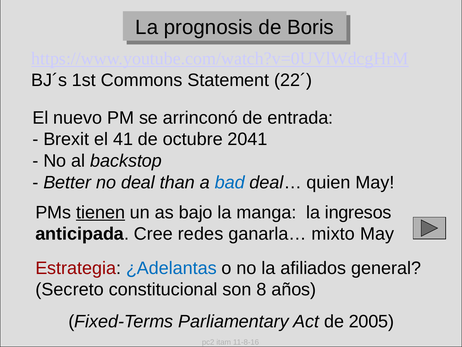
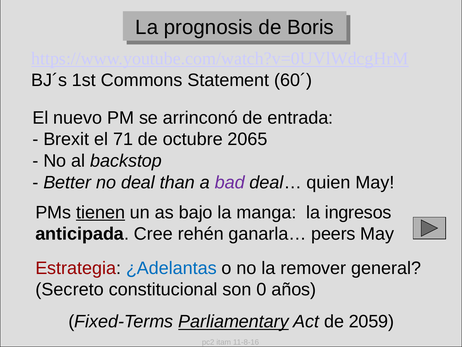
22´: 22´ -> 60´ (293, 80)
41: 41 -> 71 (123, 139)
2041: 2041 -> 2065 (248, 139)
bad colour: blue -> purple (230, 182)
redes: redes -> rehén (201, 234)
mixto: mixto -> peers (333, 234)
afiliados: afiliados -> remover (313, 268)
8: 8 -> 0 (261, 289)
Parliamentary underline: none -> present (234, 321)
2005: 2005 -> 2059 (371, 321)
